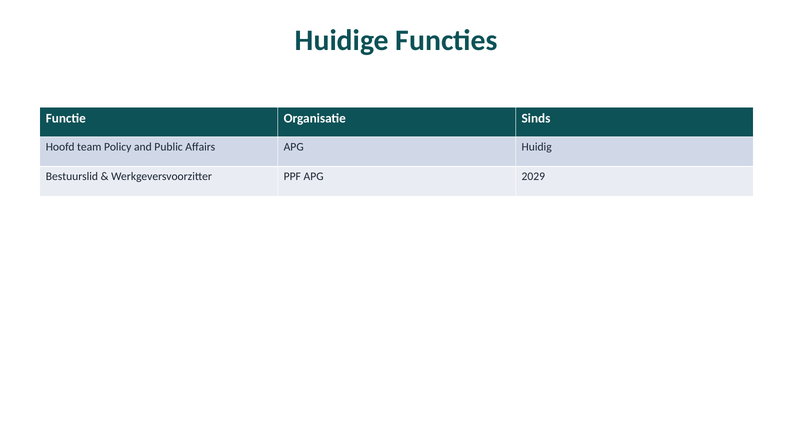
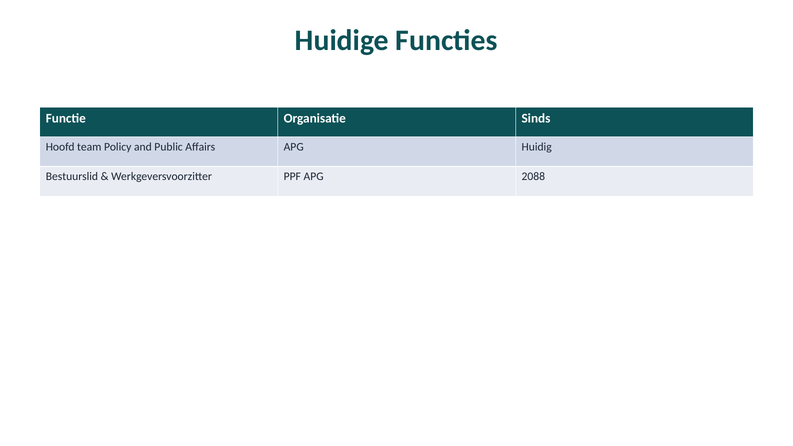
2029: 2029 -> 2088 (533, 177)
